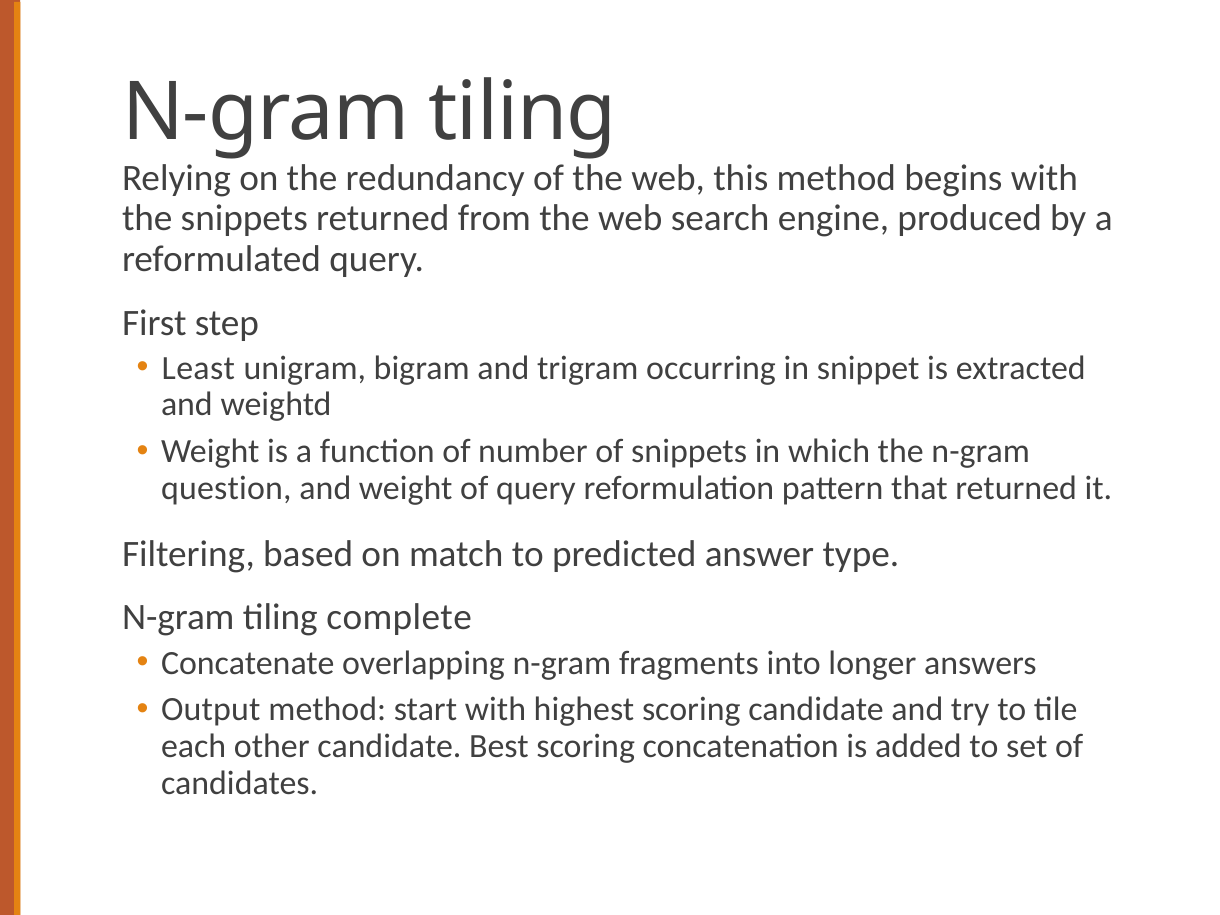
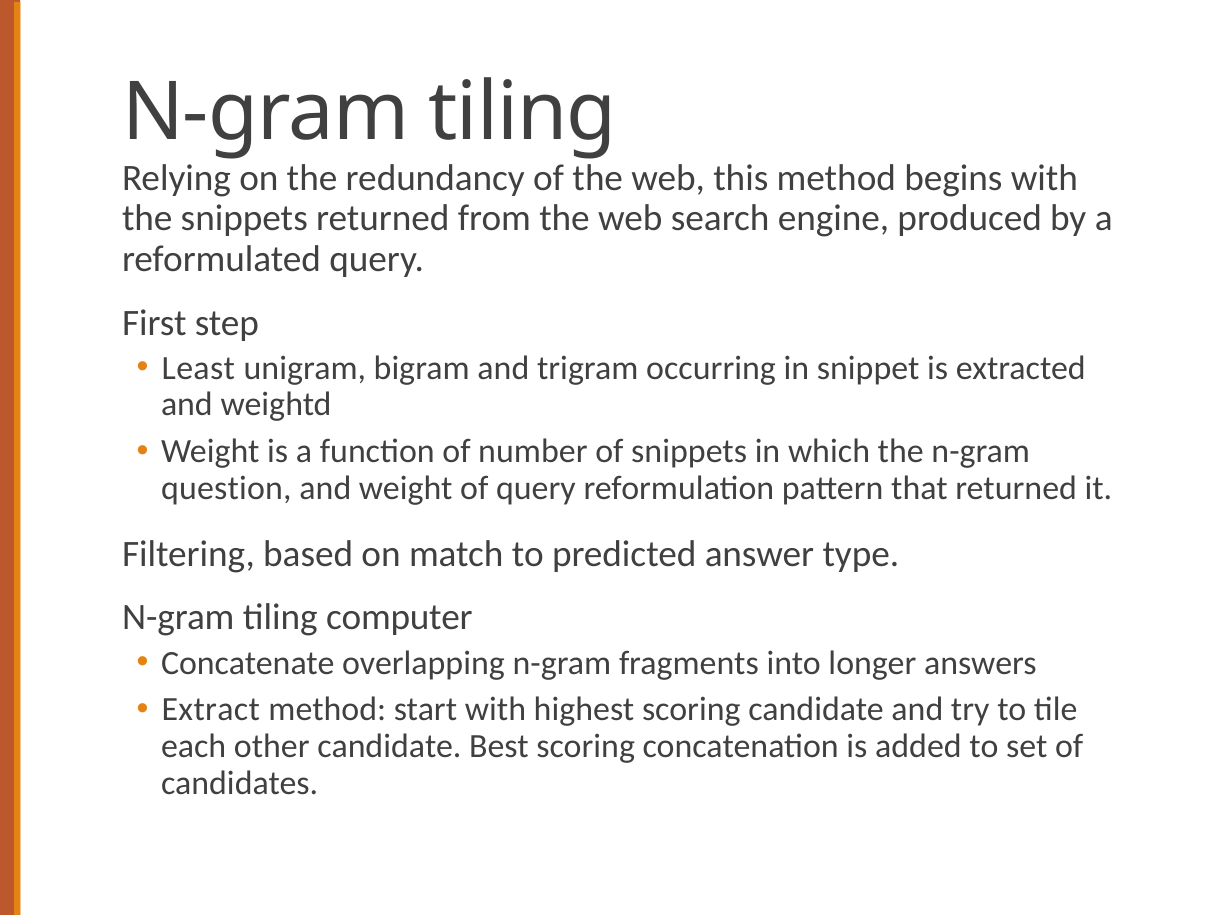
complete: complete -> computer (399, 618)
Output: Output -> Extract (211, 710)
